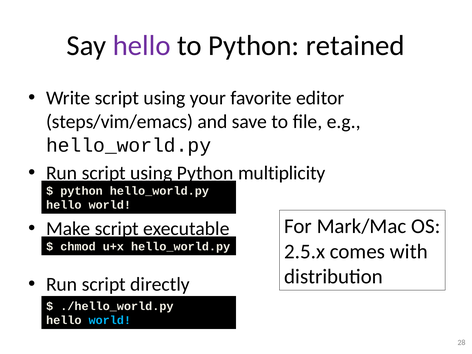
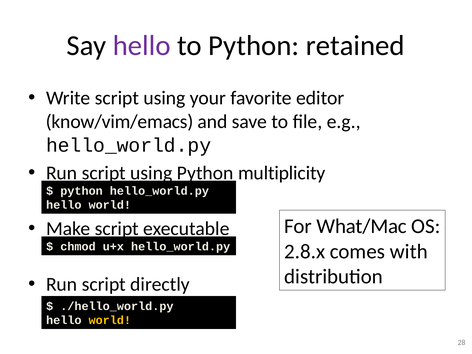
steps/vim/emacs: steps/vim/emacs -> know/vim/emacs (120, 122)
Mark/Mac: Mark/Mac -> What/Mac (362, 226)
2.5.x: 2.5.x -> 2.8.x (305, 252)
world colour: light blue -> yellow (110, 320)
